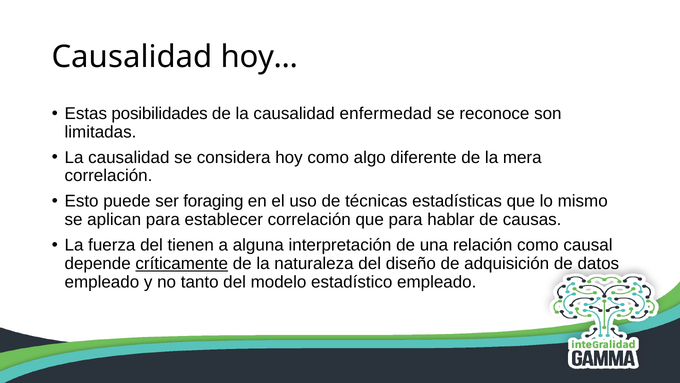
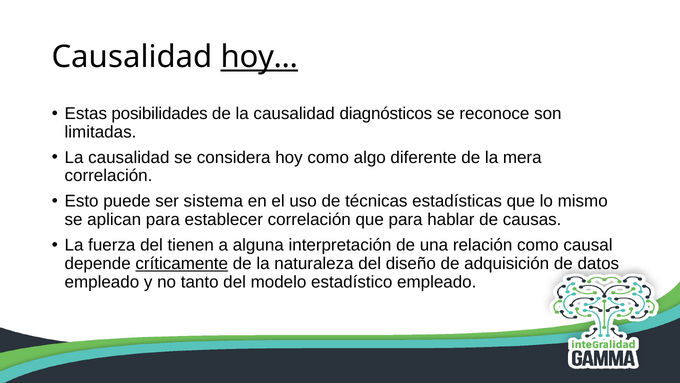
hoy underline: none -> present (259, 57)
enfermedad: enfermedad -> diagnósticos (386, 113)
foraging: foraging -> sistema (213, 201)
